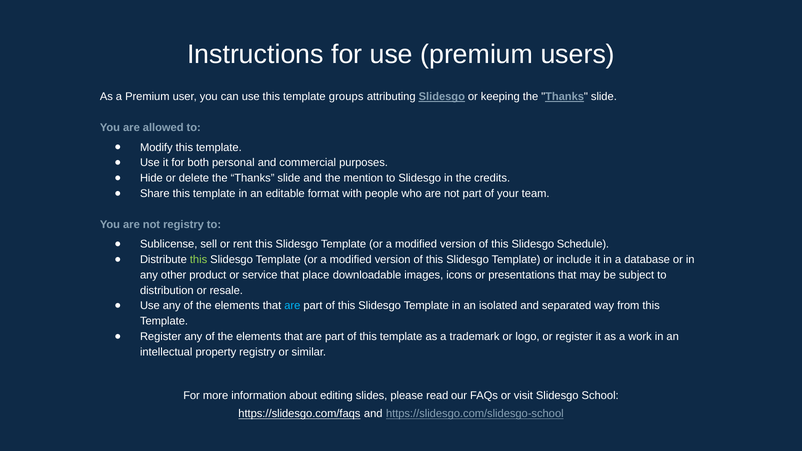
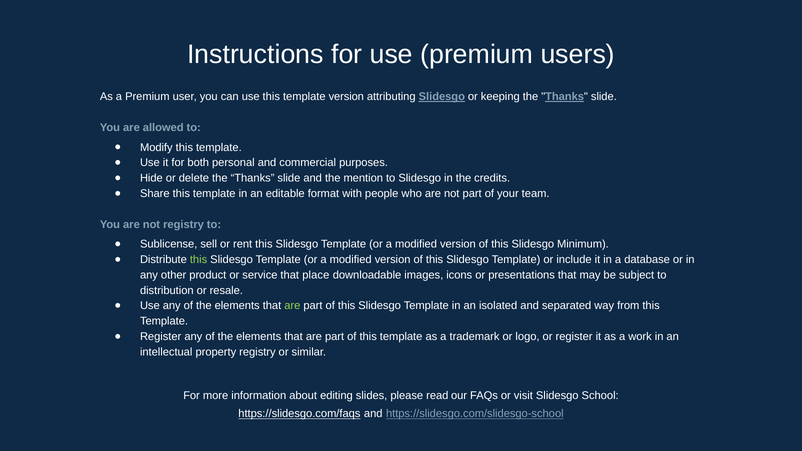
template groups: groups -> version (346, 97)
Schedule: Schedule -> Minimum (583, 244)
are colour: light blue -> light green (292, 306)
